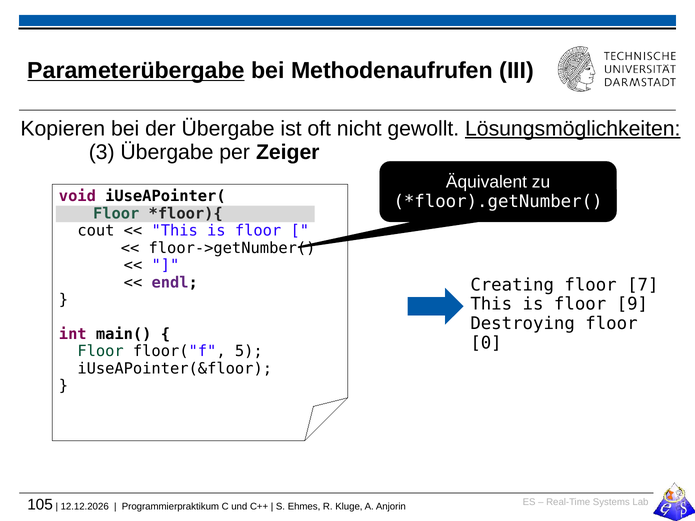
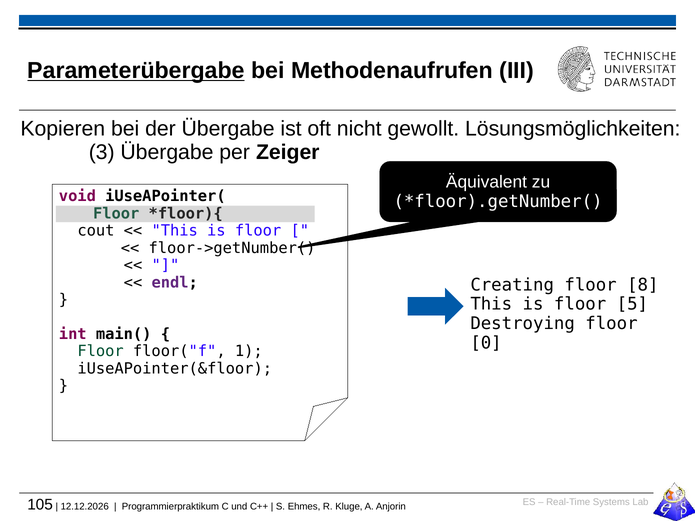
Lösungsmöglichkeiten underline: present -> none (573, 129)
7: 7 -> 8 (643, 285)
9: 9 -> 5 (632, 304)
5: 5 -> 1 (249, 352)
